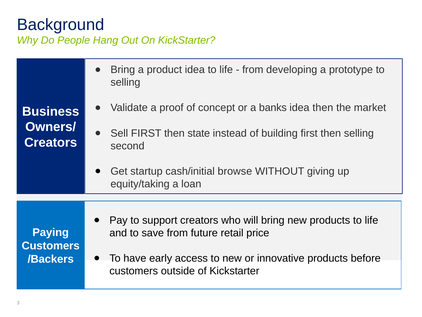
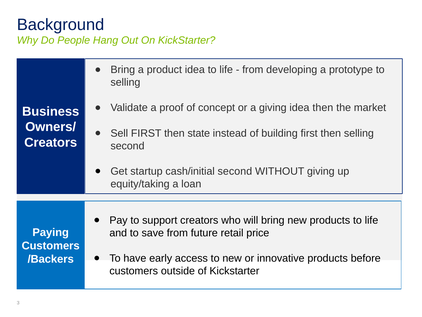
a banks: banks -> giving (273, 108)
cash/initial browse: browse -> second (235, 171)
